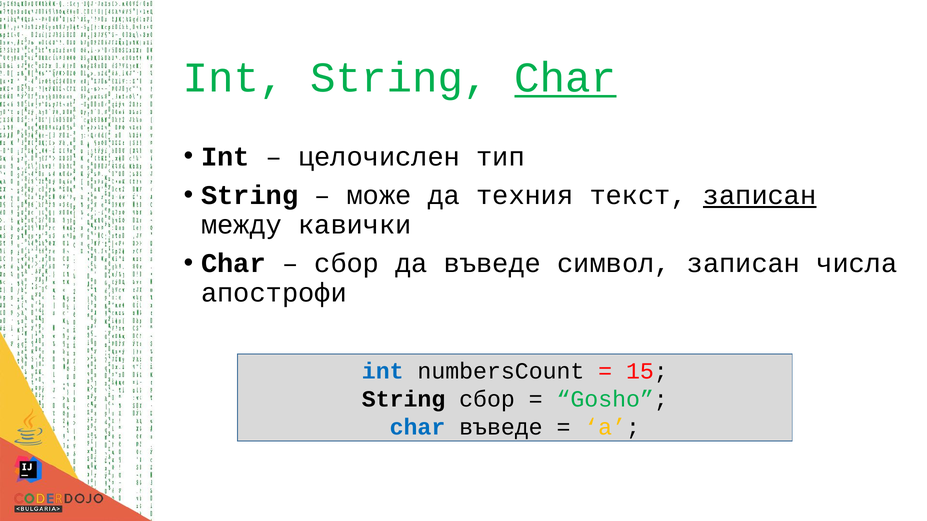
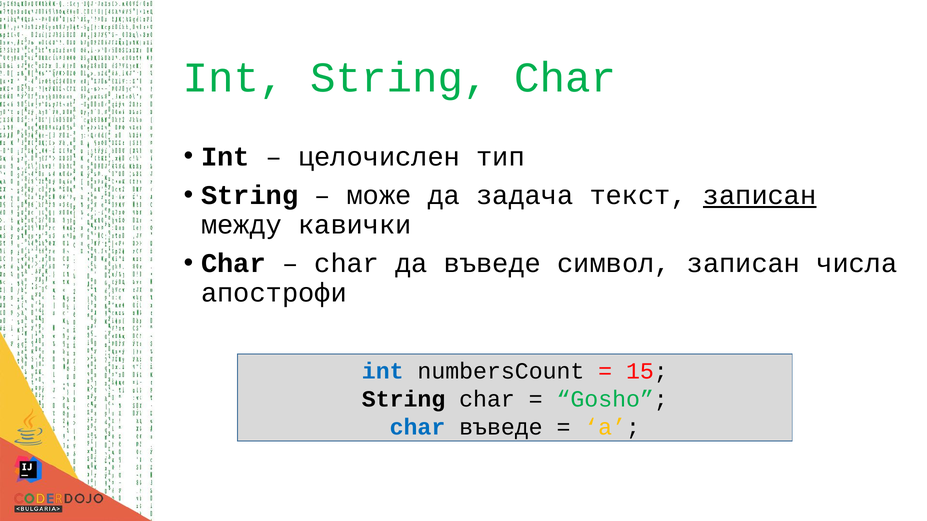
Char underline: present -> none (565, 78)
техния: техния -> задача (525, 196)
сбор: сбор -> char (347, 264)
сбор: сбор -> char (487, 399)
